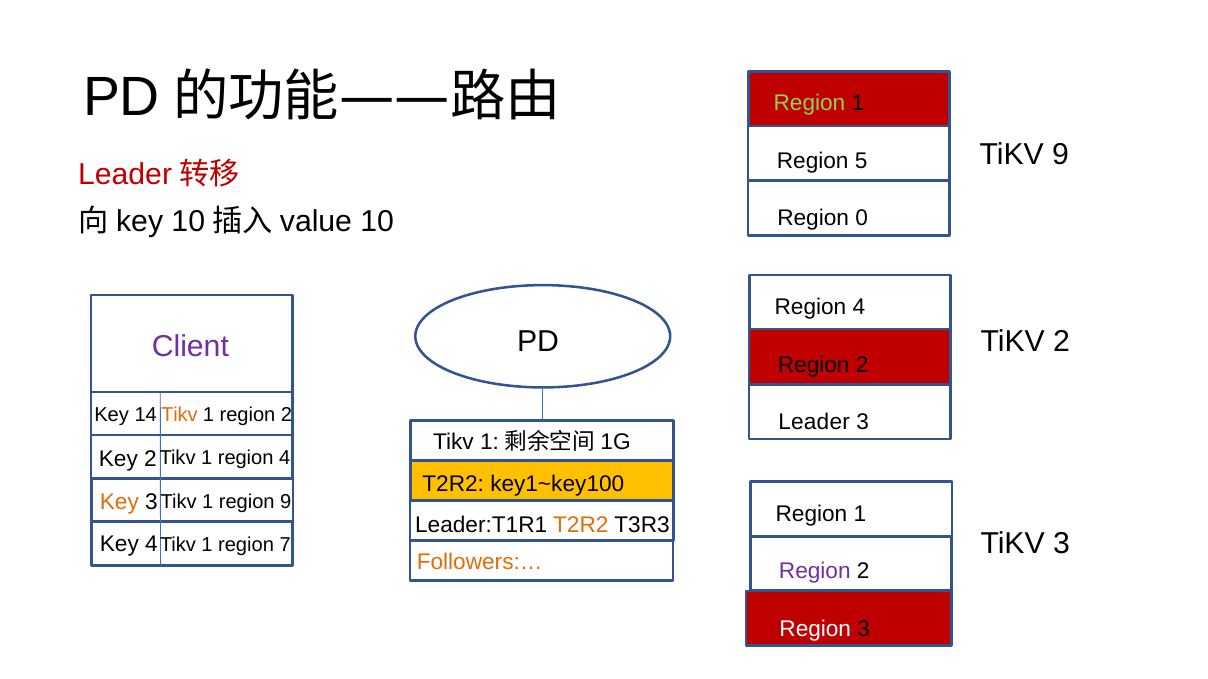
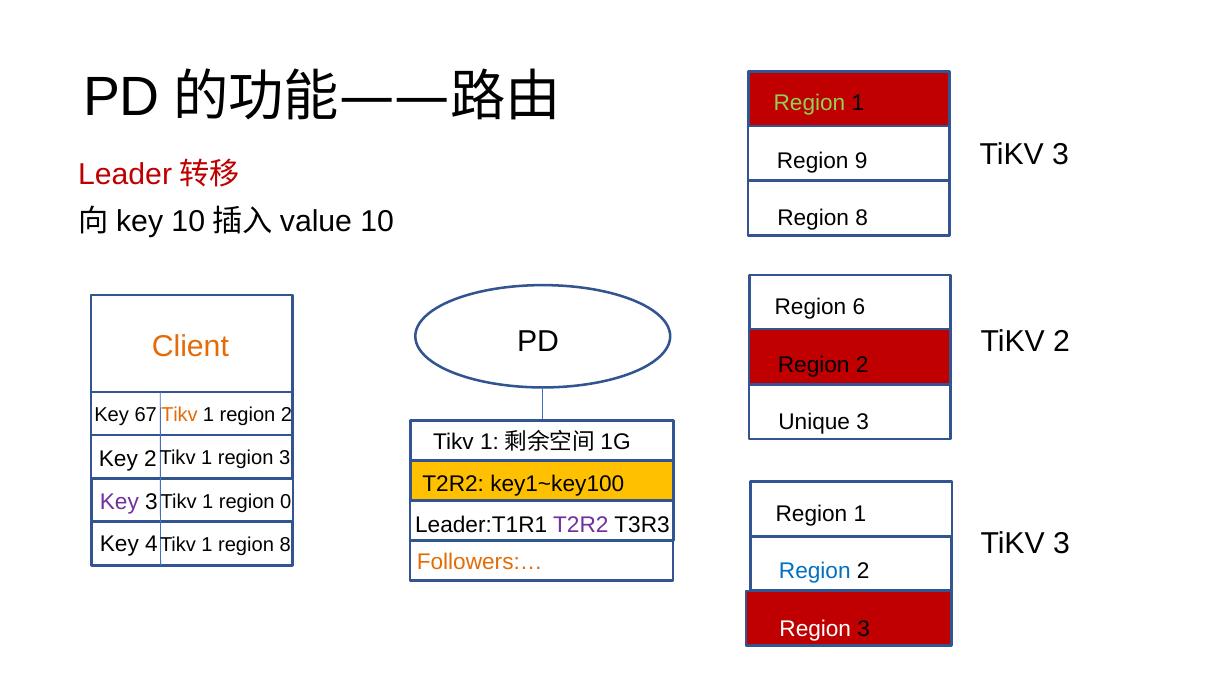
9: 9 -> 3 (1061, 155)
5: 5 -> 9 (861, 161)
0: 0 -> 8 (862, 219)
4: 4 -> 6 (859, 307)
Client colour: purple -> orange (190, 347)
14: 14 -> 67 (146, 415)
Leader: Leader -> Unique (814, 422)
1 region 4: 4 -> 3 (285, 458)
Key colour: orange -> purple (119, 502)
region 9: 9 -> 0 (286, 502)
T2R2 colour: orange -> purple (581, 525)
1 region 7: 7 -> 8 (285, 545)
Region colour: purple -> blue (815, 572)
